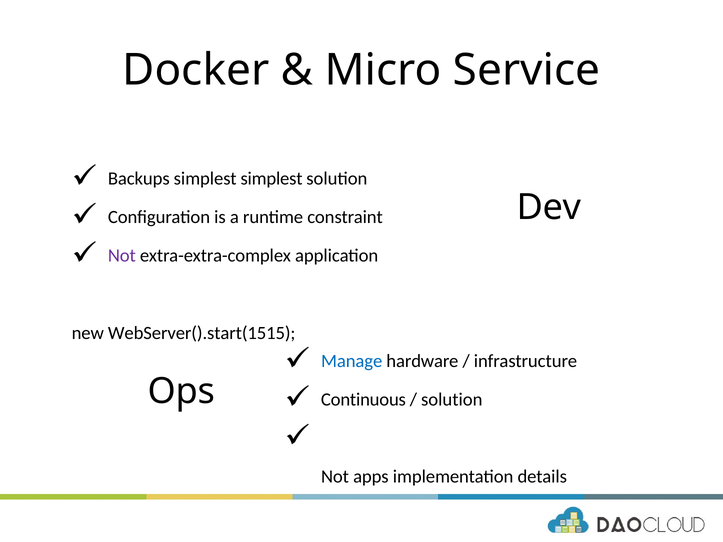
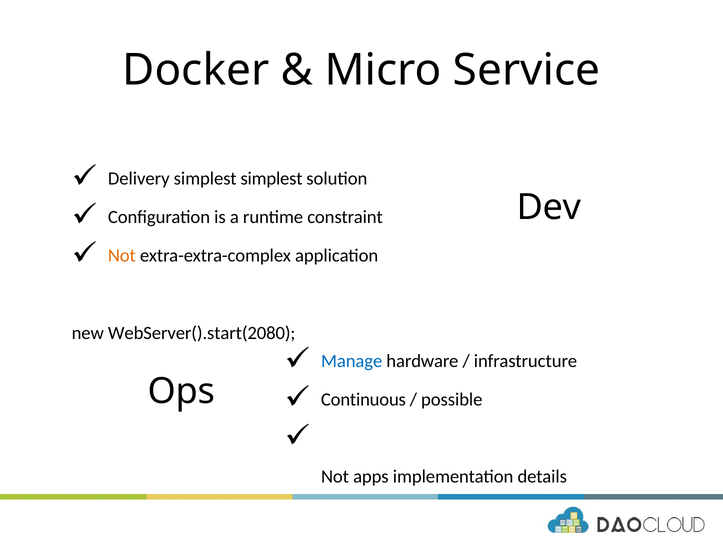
Backups: Backups -> Delivery (139, 179)
Not colour: purple -> orange (122, 256)
WebServer().start(1515: WebServer().start(1515 -> WebServer().start(2080 (202, 333)
solution: solution -> possible (452, 400)
